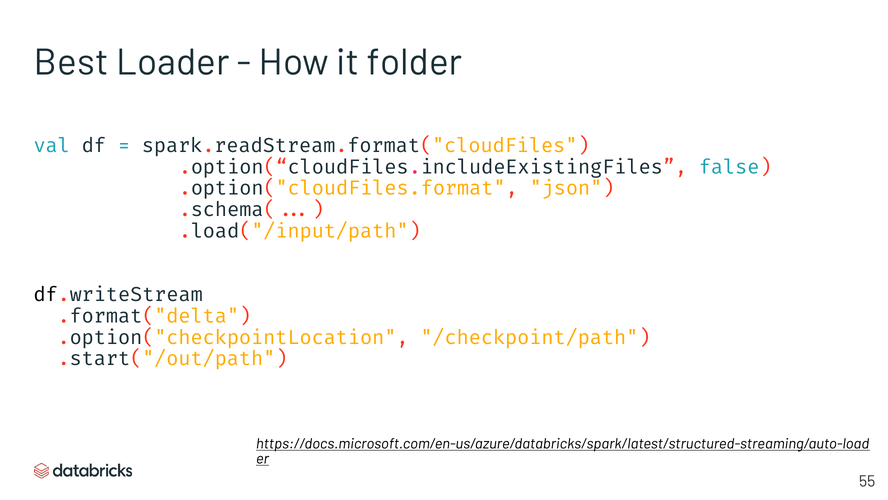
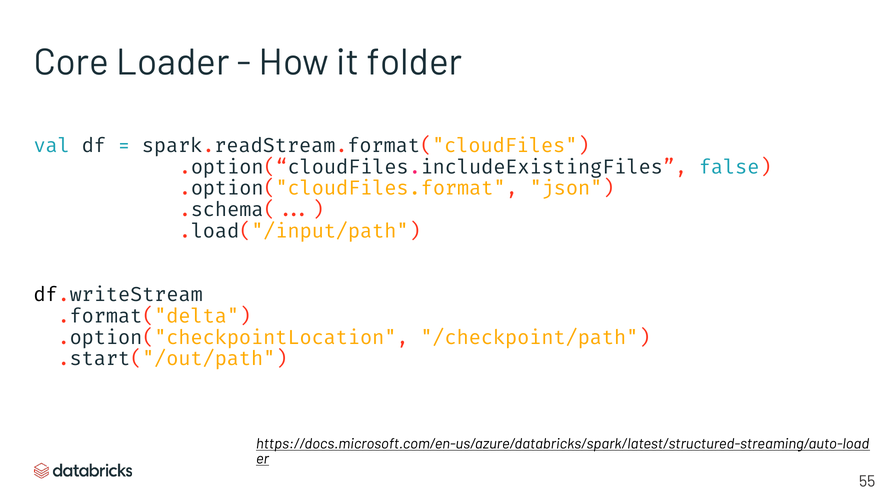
Best: Best -> Core (71, 62)
